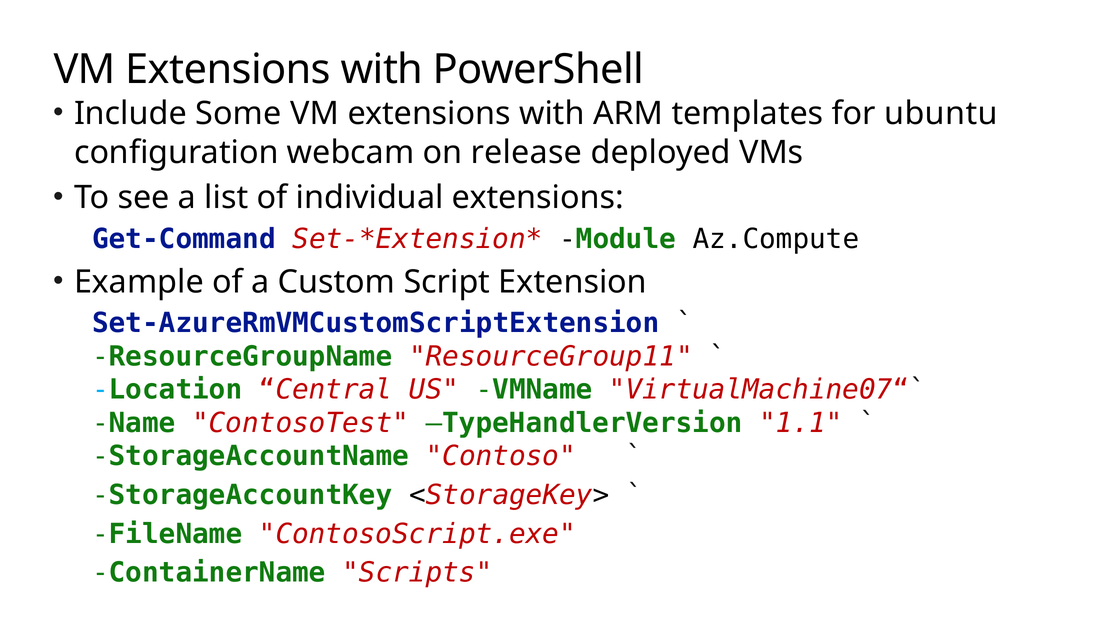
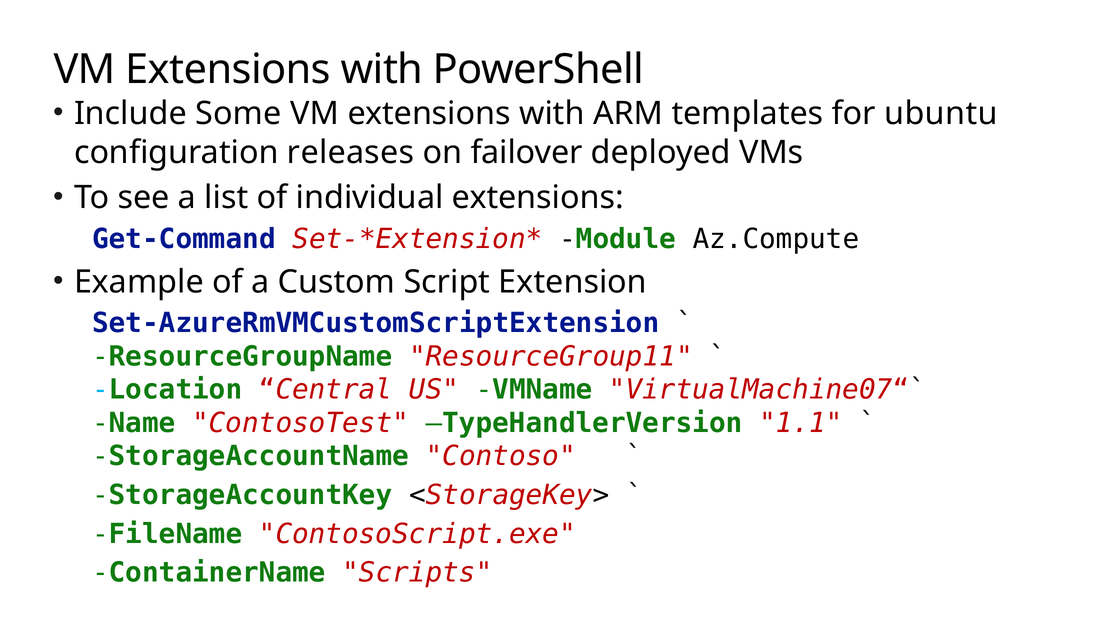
webcam: webcam -> releases (351, 152)
release: release -> failover (527, 152)
